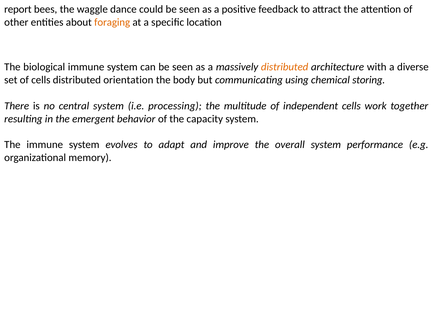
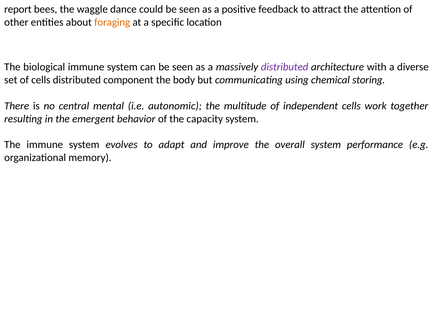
distributed colour: orange -> purple (285, 67)
orientation: orientation -> component (128, 80)
central system: system -> mental (109, 106)
processing: processing -> autonomic (175, 106)
